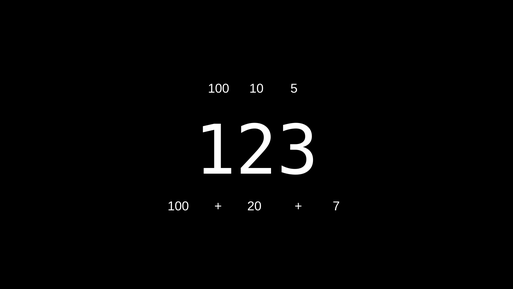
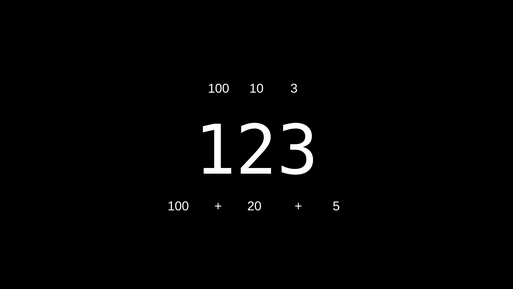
5: 5 -> 3 (294, 89)
7: 7 -> 5 (336, 206)
